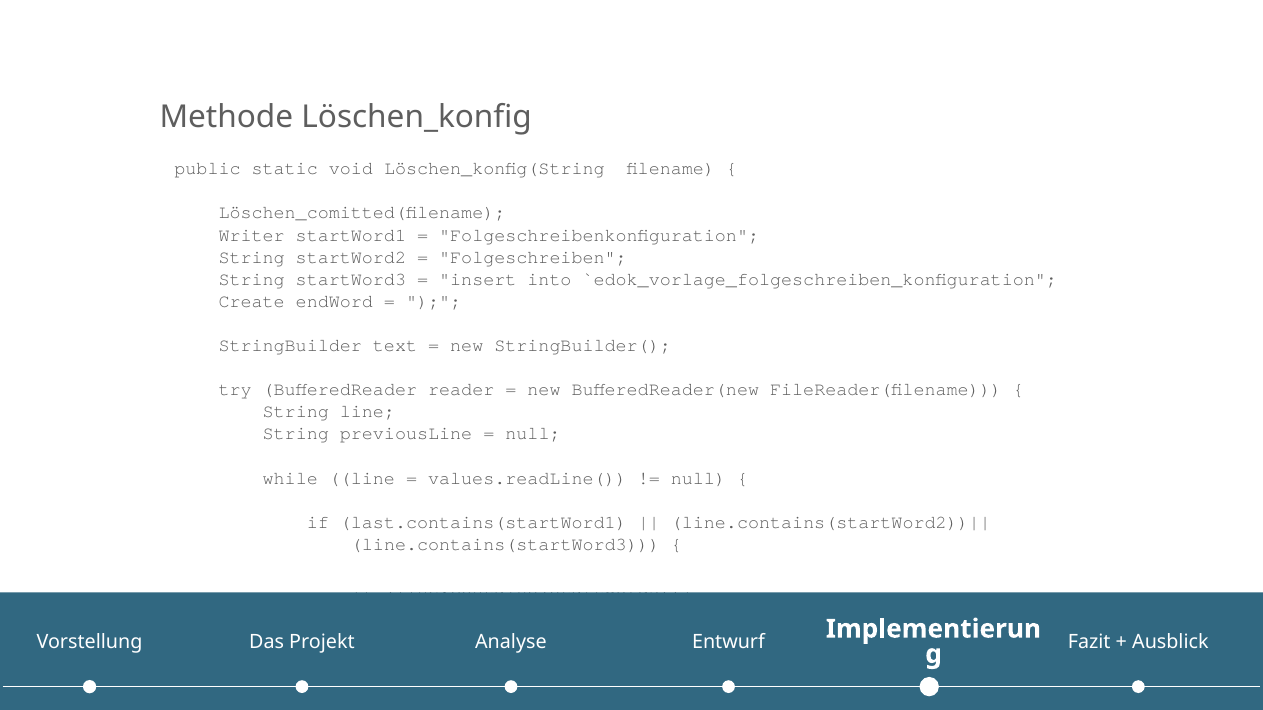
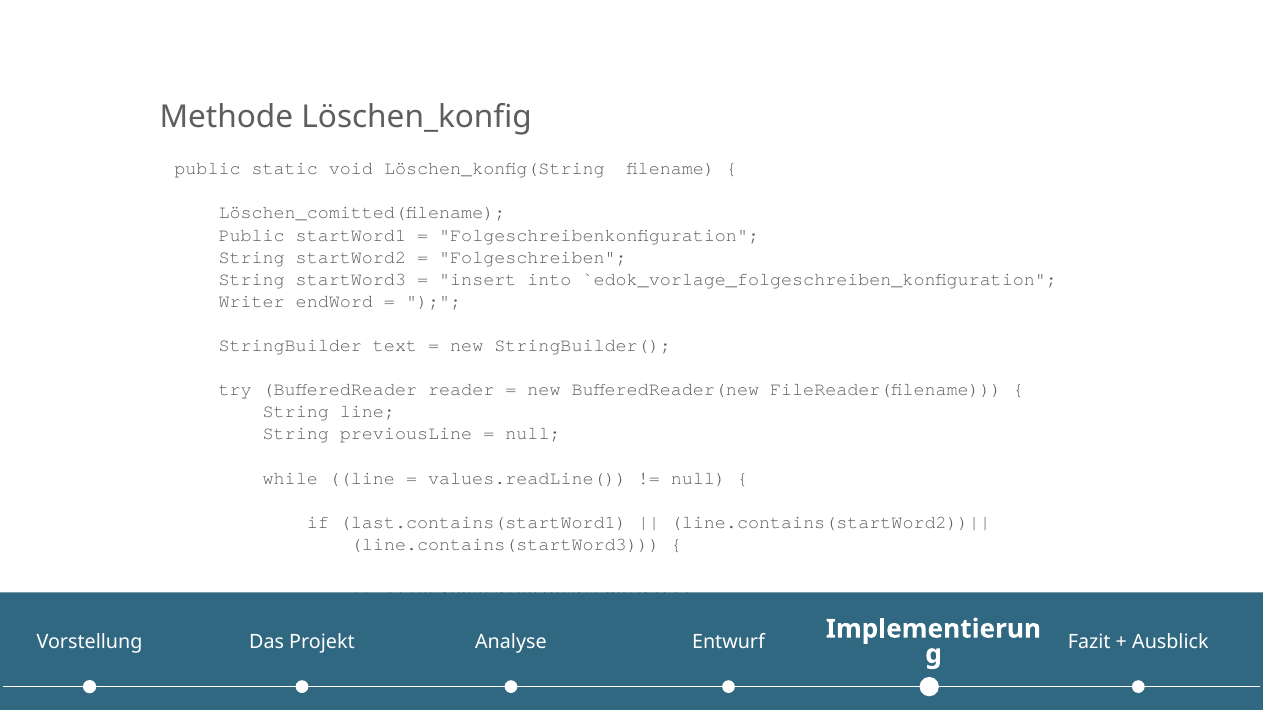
Writer: Writer -> Public (252, 235)
Create: Create -> Writer (252, 301)
